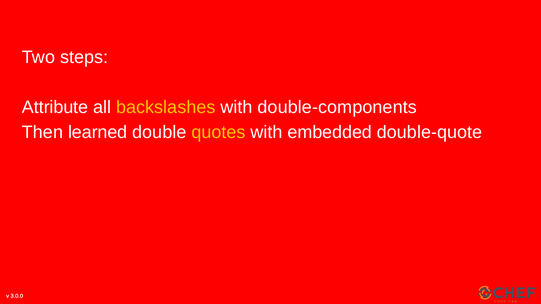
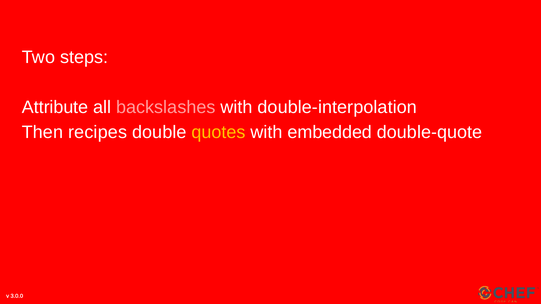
backslashes colour: yellow -> pink (166, 107)
double-components: double-components -> double-interpolation (337, 107)
learned: learned -> recipes (98, 132)
